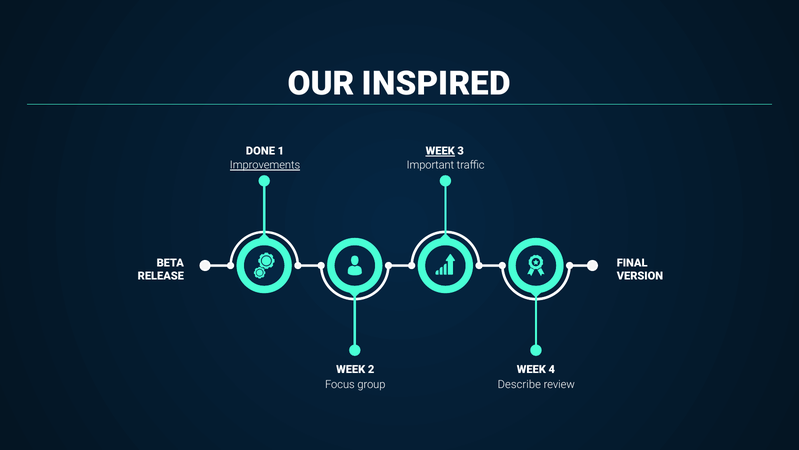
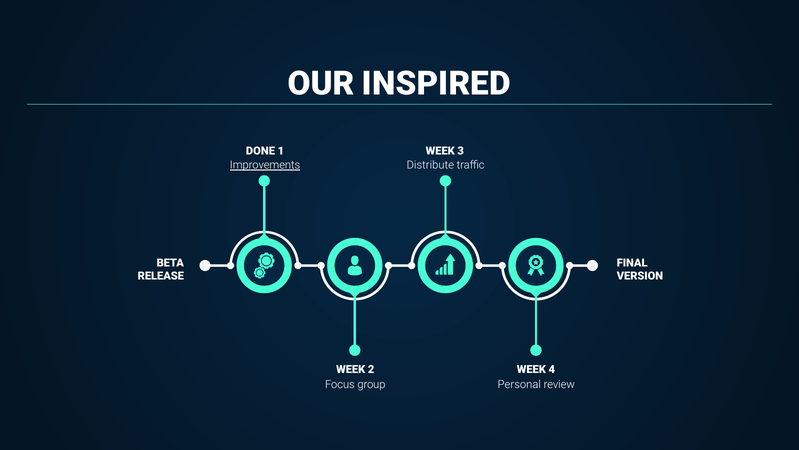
WEEK underline: present -> none (440, 151)
Important: Important -> Distribute (430, 165)
Describe: Describe -> Personal (519, 384)
